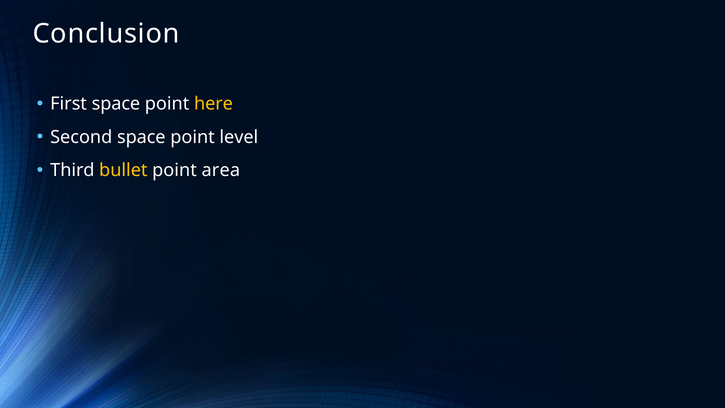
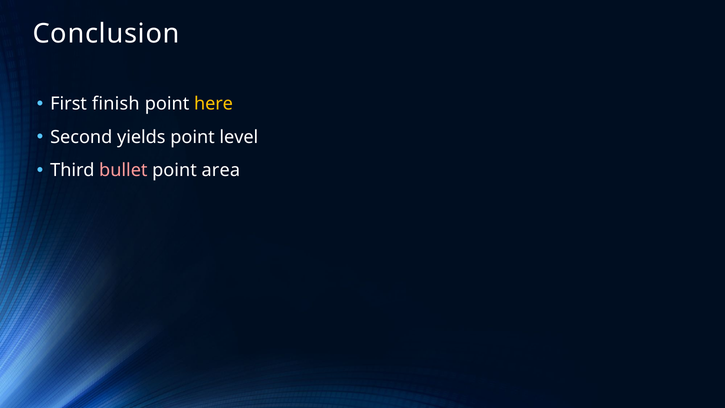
First space: space -> finish (116, 104)
Second space: space -> yields (141, 137)
bullet colour: yellow -> pink (123, 170)
